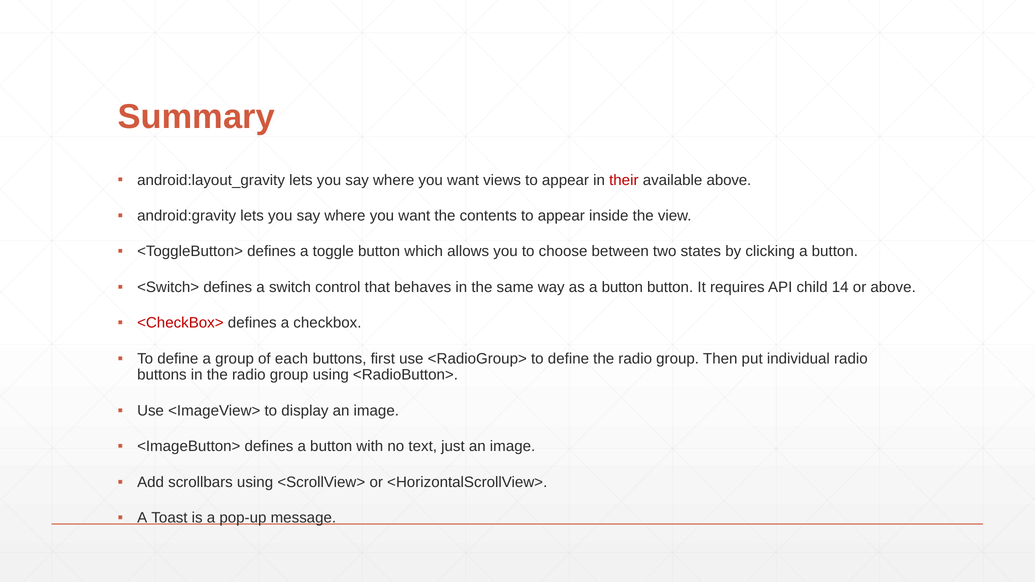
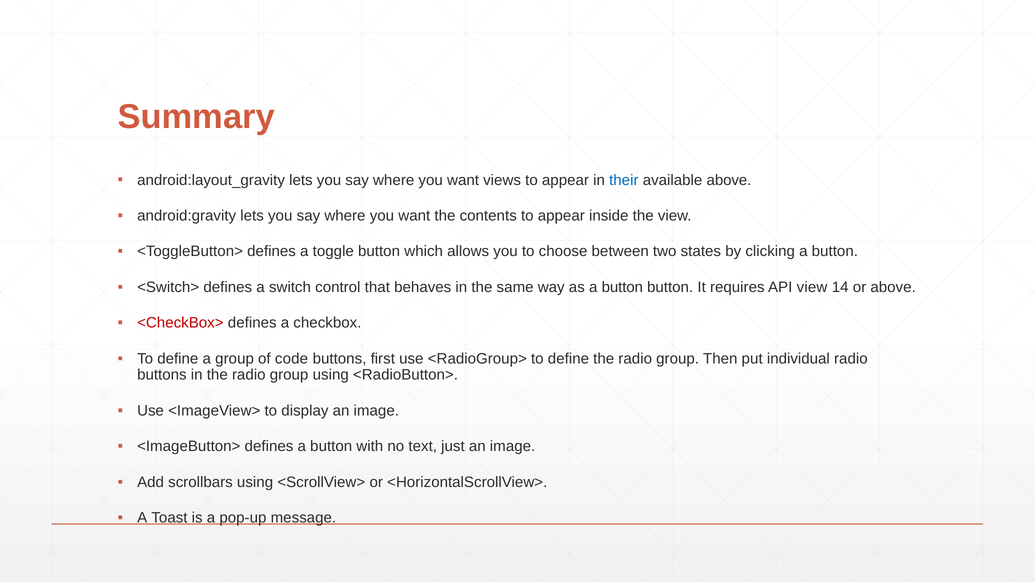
their colour: red -> blue (624, 180)
API child: child -> view (812, 287)
each: each -> code (292, 359)
